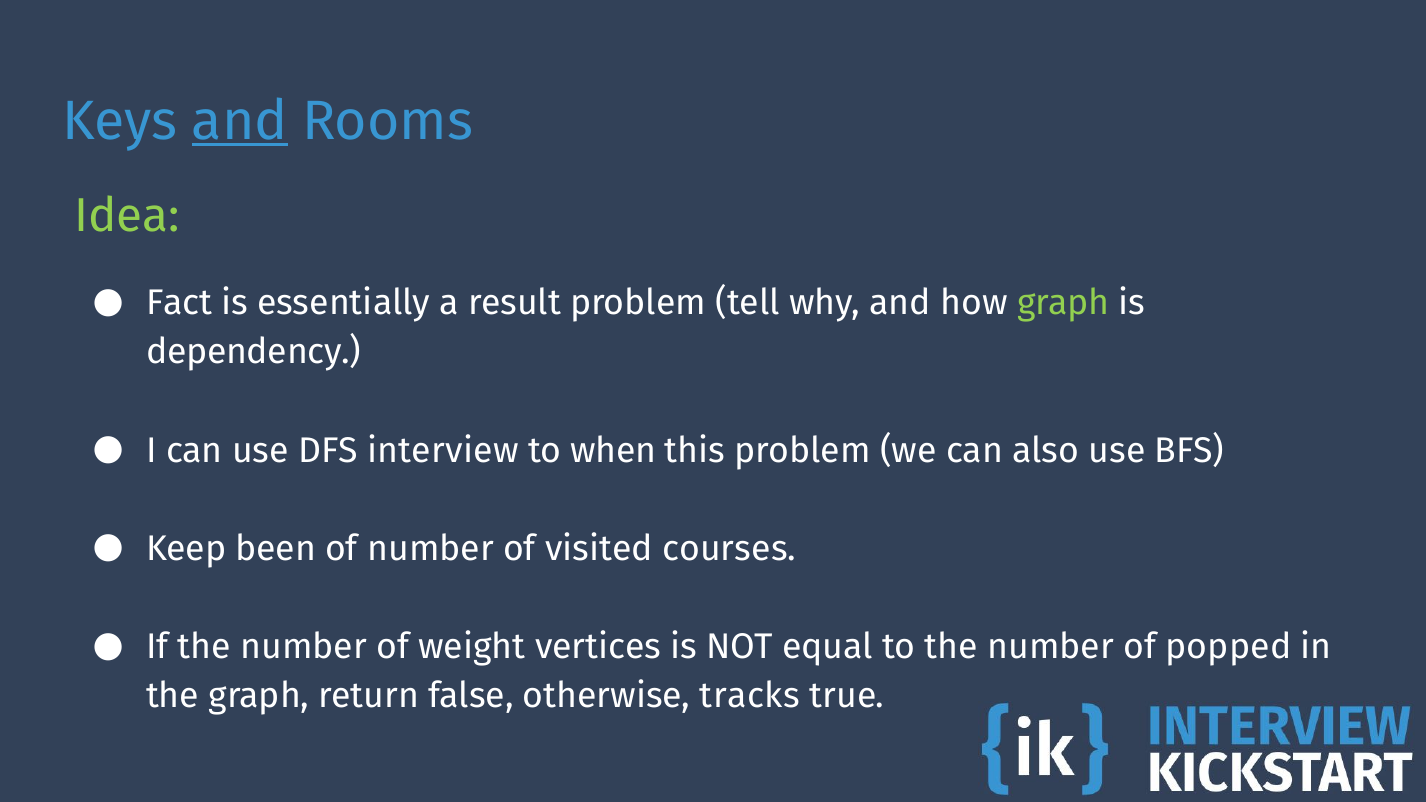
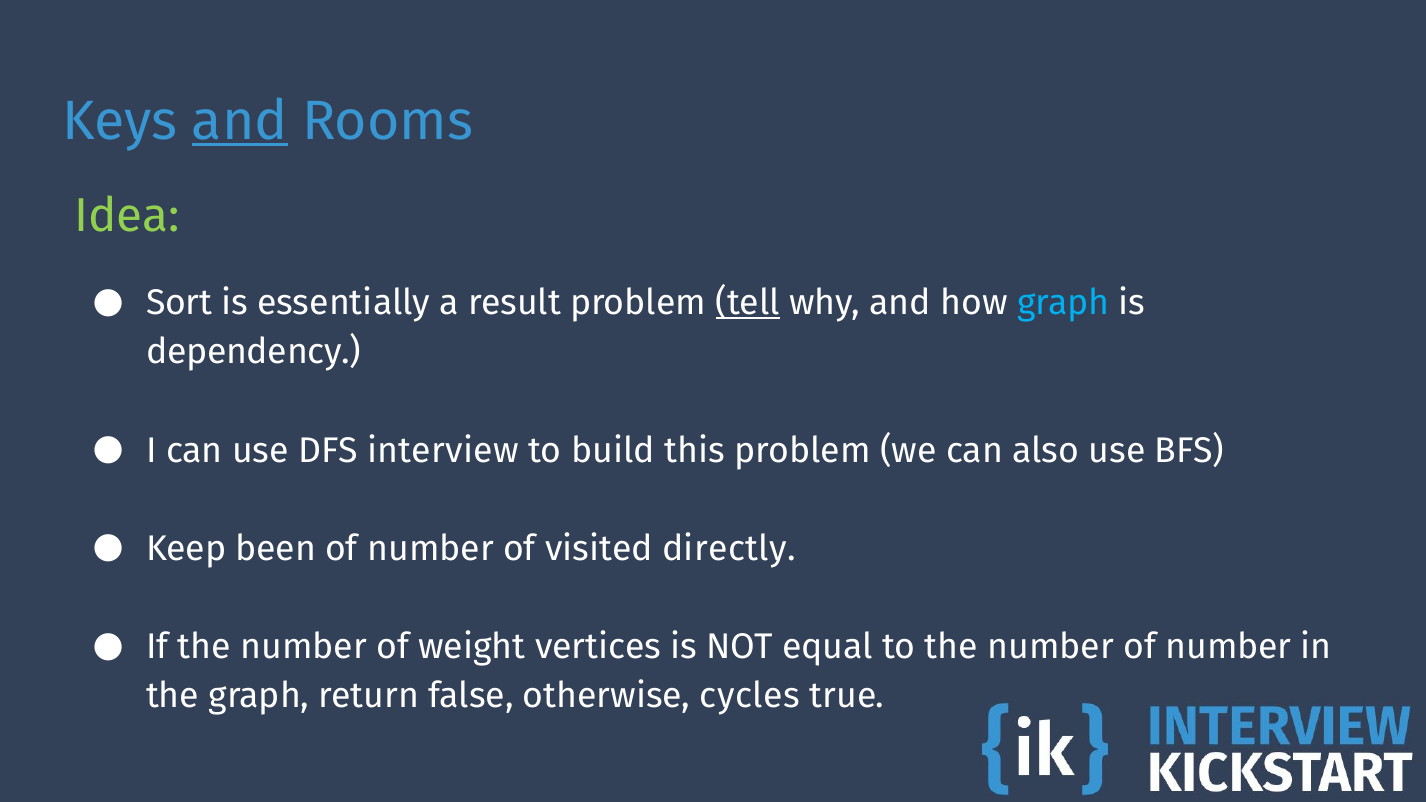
Fact: Fact -> Sort (179, 303)
tell underline: none -> present (748, 303)
graph colour: light green -> light blue (1063, 303)
when: when -> build (613, 450)
courses: courses -> directly (729, 549)
number of popped: popped -> number (1229, 647)
tracks: tracks -> cycles (750, 696)
